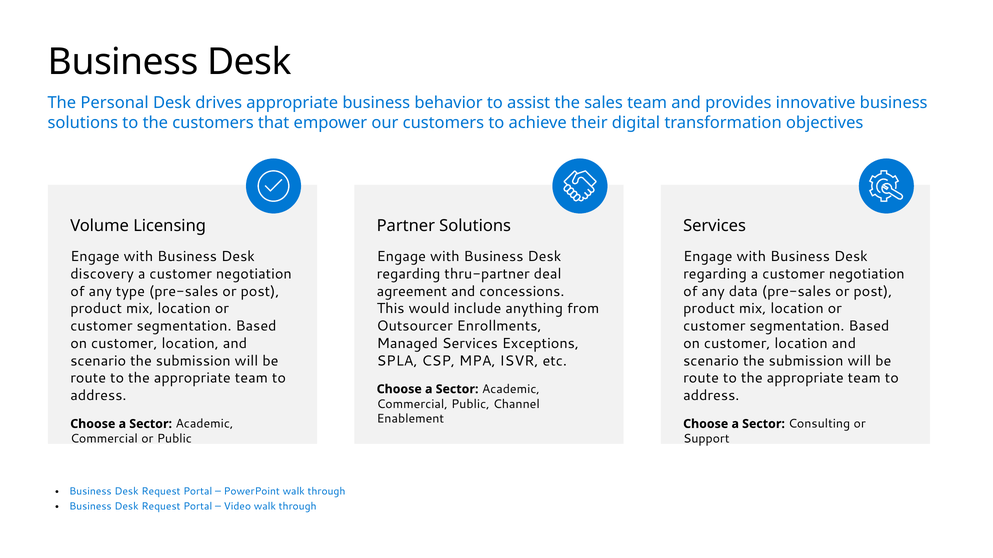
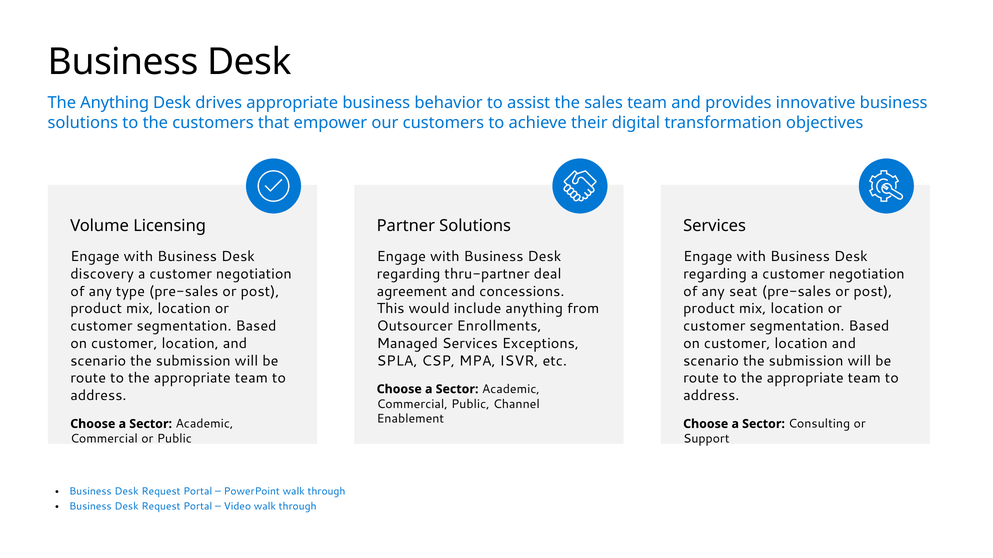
The Personal: Personal -> Anything (115, 103)
data: data -> seat (743, 292)
